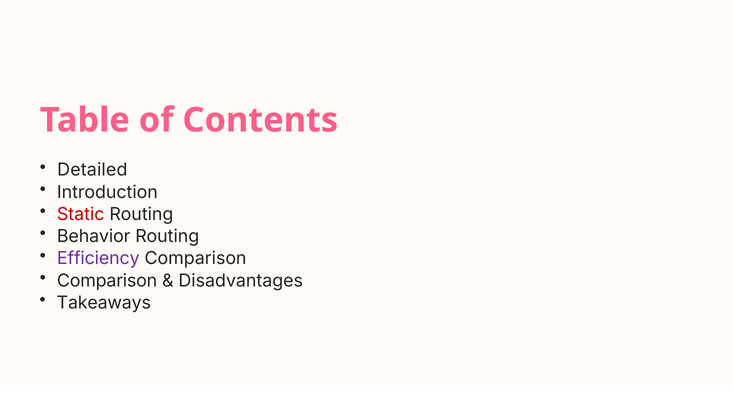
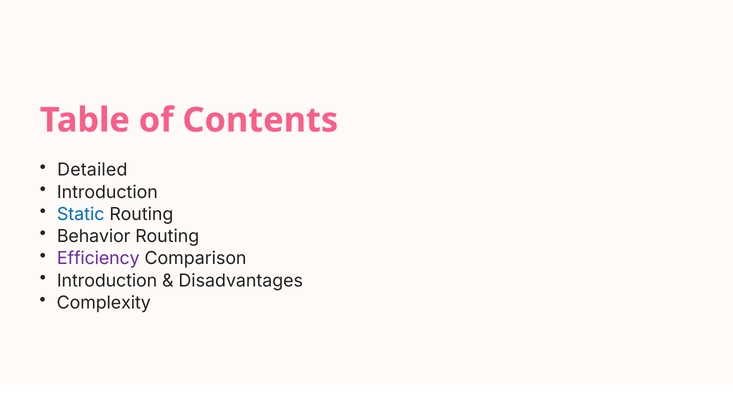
Static colour: red -> blue (81, 214)
Comparison: Comparison -> Introduction (107, 281)
Takeaways: Takeaways -> Complexity (104, 303)
